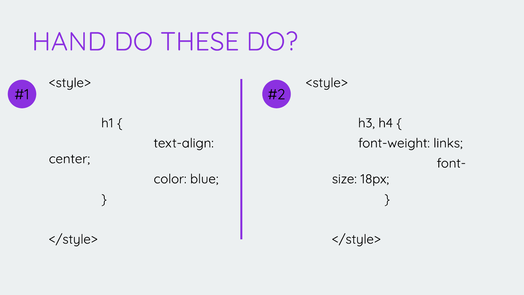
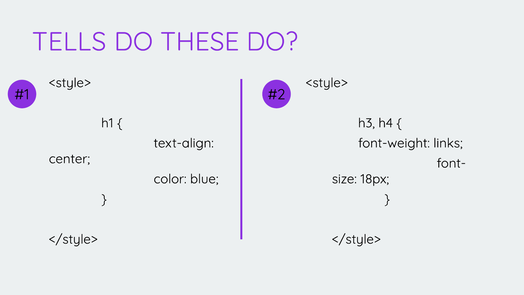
HAND: HAND -> TELLS (69, 42)
